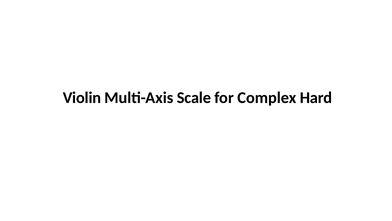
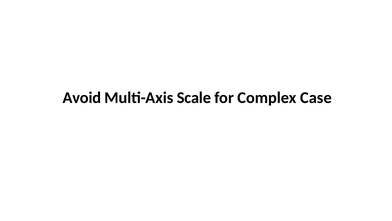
Violin: Violin -> Avoid (82, 97)
Hard: Hard -> Case (316, 97)
